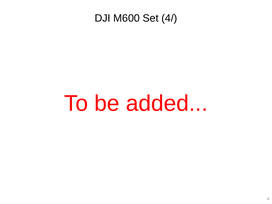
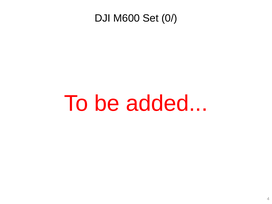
4/: 4/ -> 0/ (169, 18)
